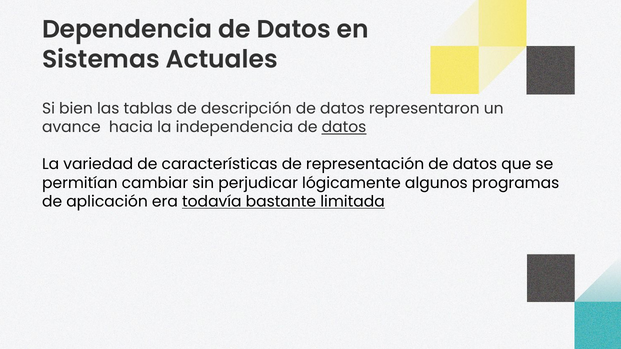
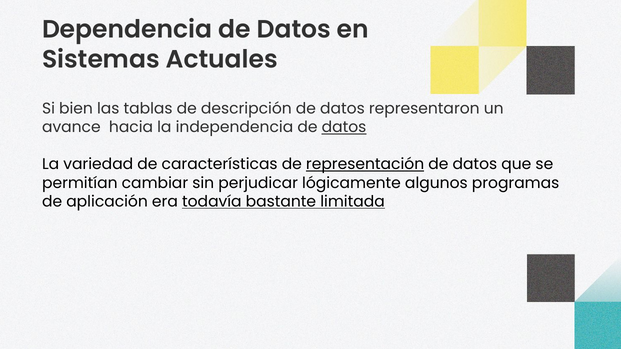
representación underline: none -> present (365, 165)
